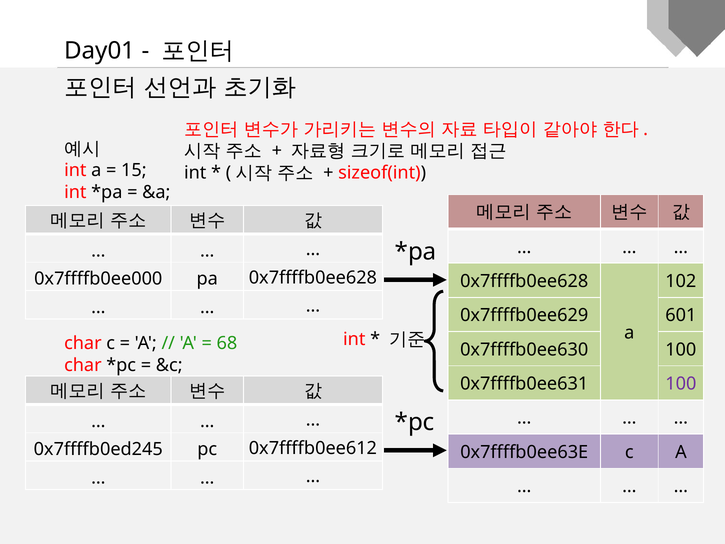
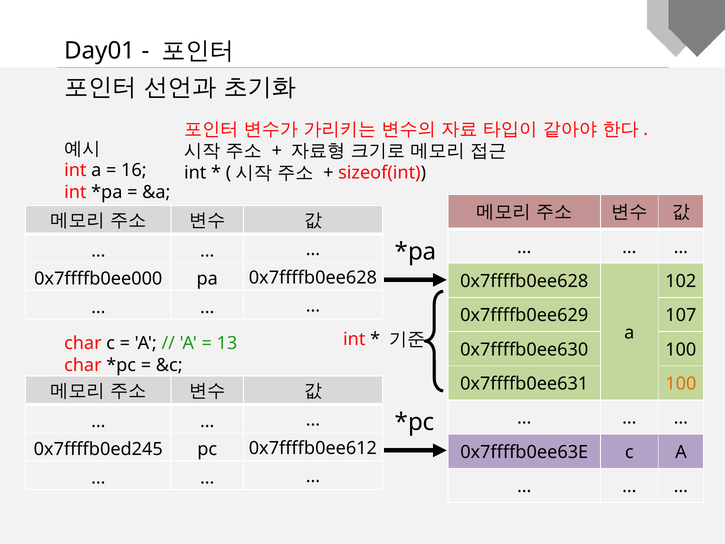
15: 15 -> 16 (134, 170)
601: 601 -> 107 (681, 315)
68: 68 -> 13 (227, 343)
100 colour: purple -> orange (681, 384)
